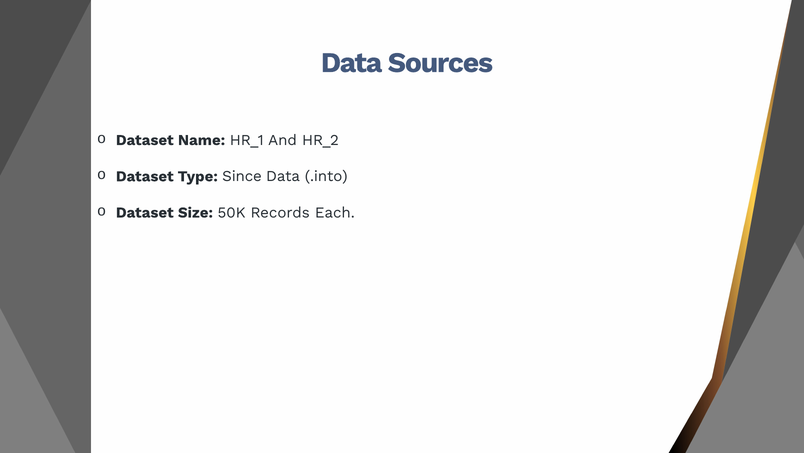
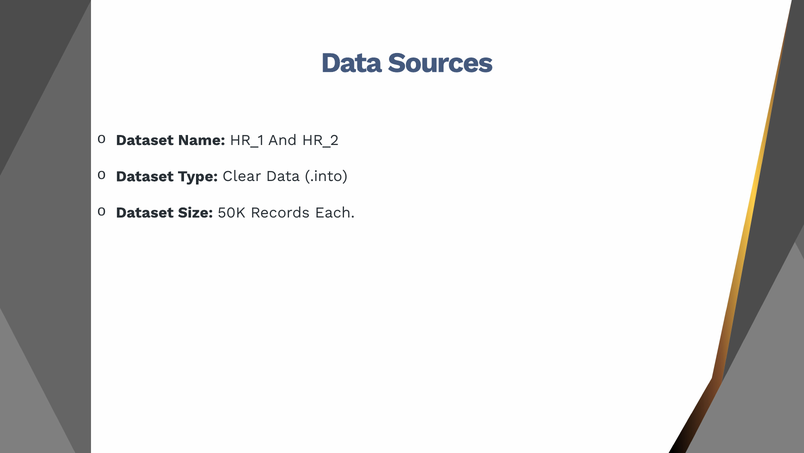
Since: Since -> Clear (242, 176)
